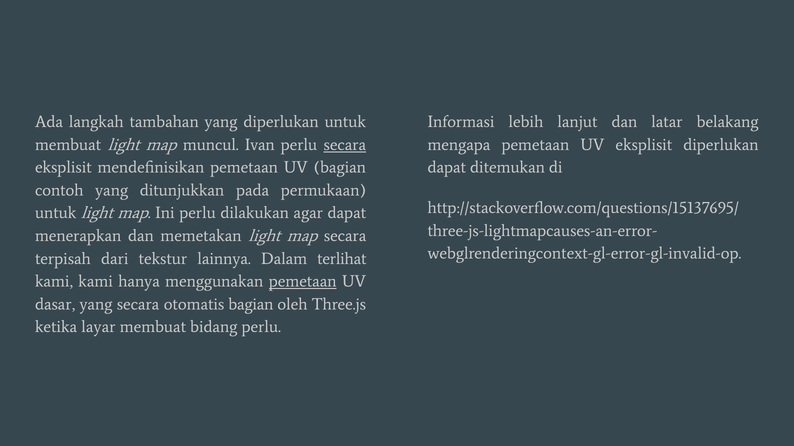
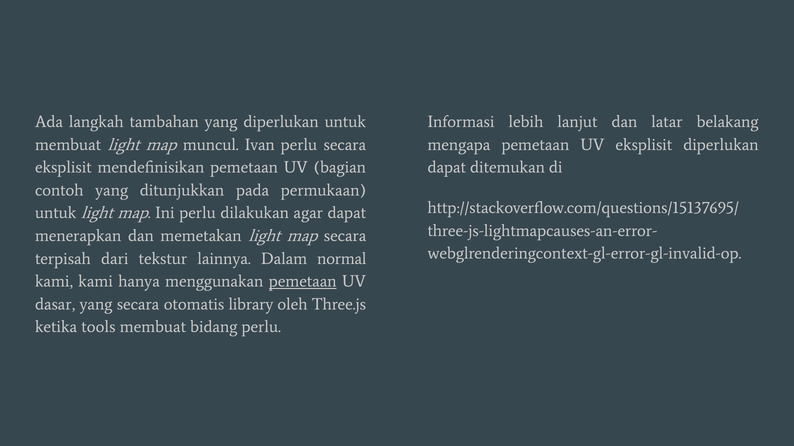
secara underline: present -> none (345, 145)
terlihat: terlihat -> normal (342, 259)
otomatis bagian: bagian -> library (251, 305)
layar: layar -> tools (98, 327)
